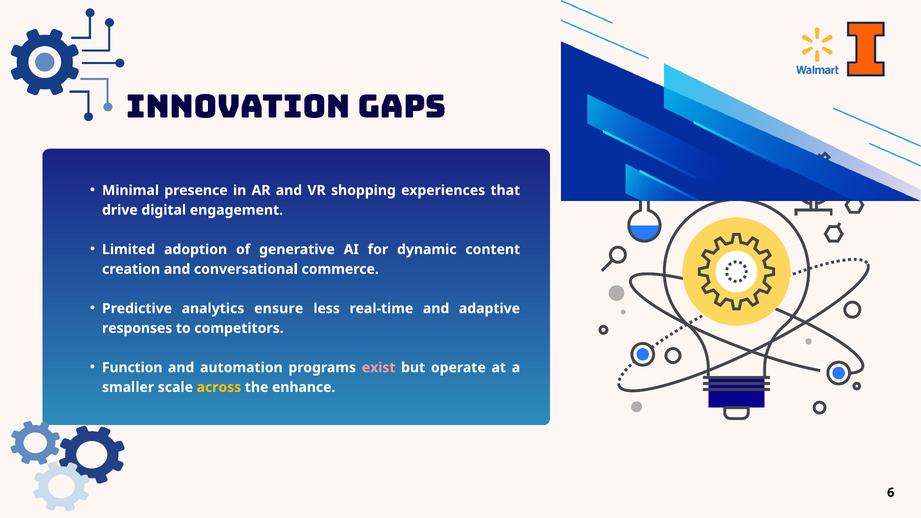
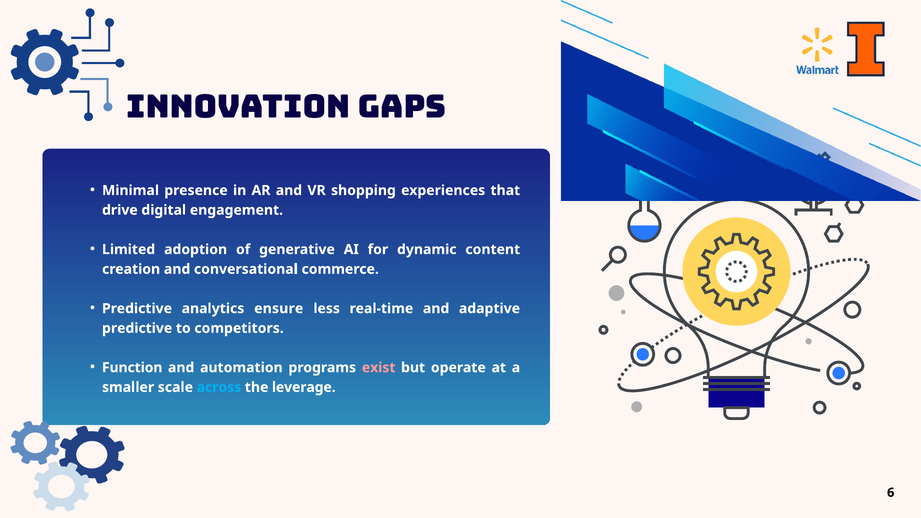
responses: responses -> predictive (137, 328)
across colour: yellow -> light blue (219, 387)
enhance: enhance -> leverage (304, 387)
